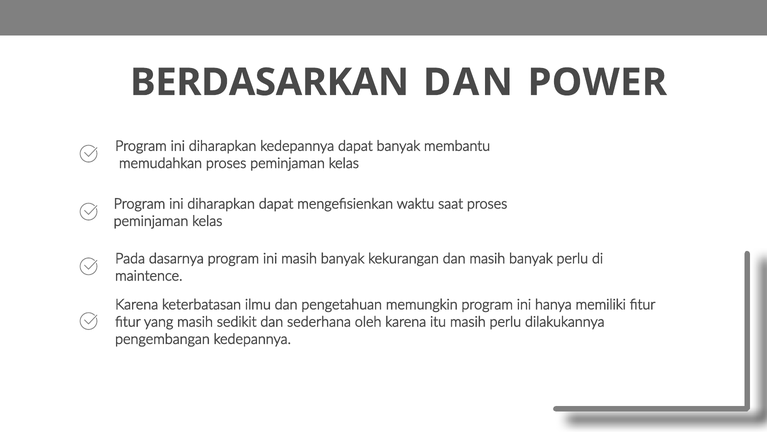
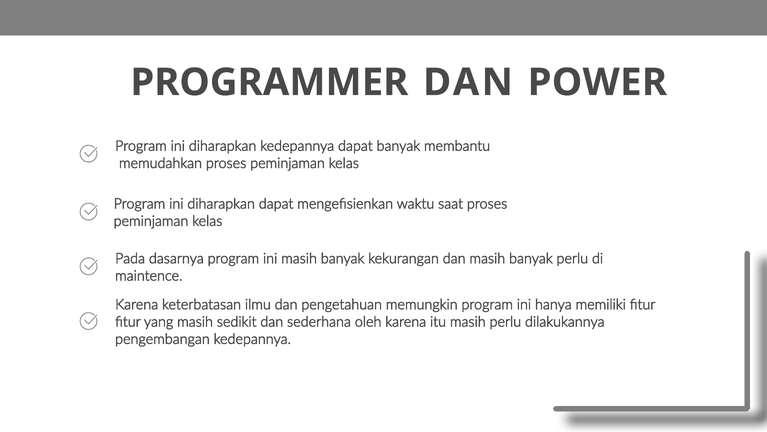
BERDASARKAN: BERDASARKAN -> PROGRAMMER (269, 82)
